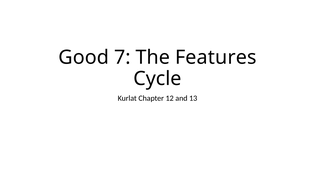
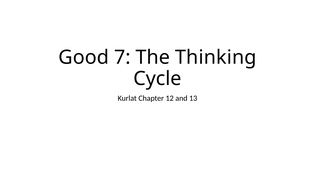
Features: Features -> Thinking (216, 57)
